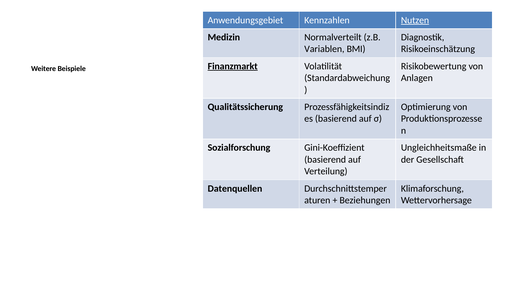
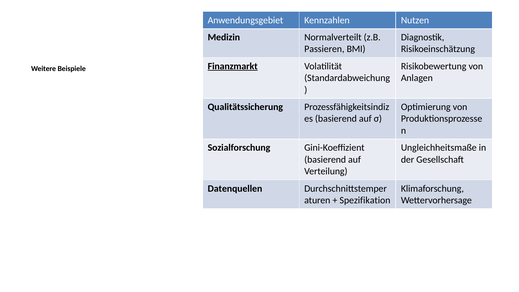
Nutzen underline: present -> none (415, 20)
Variablen: Variablen -> Passieren (324, 49)
Beziehungen: Beziehungen -> Spezifikation (365, 200)
